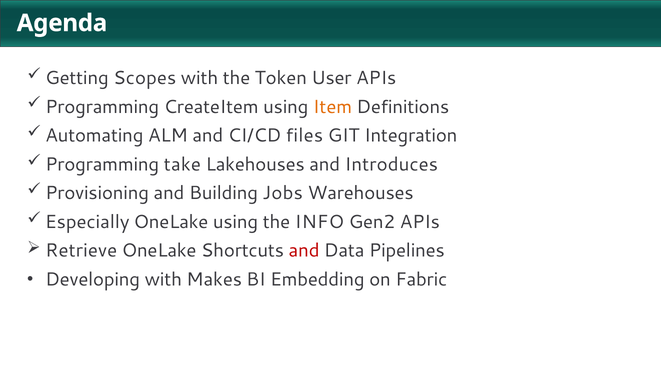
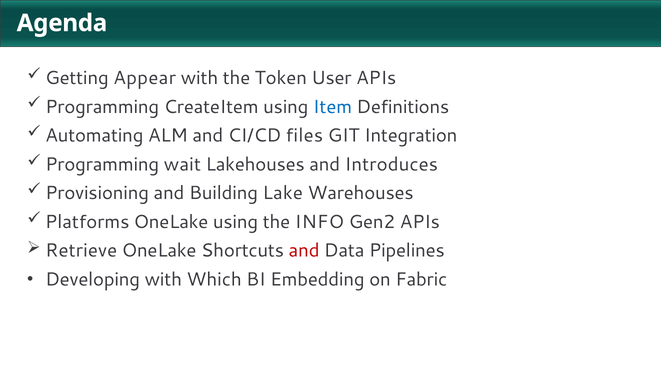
Scopes: Scopes -> Appear (145, 78)
Item colour: orange -> blue (332, 107)
take: take -> wait (182, 164)
Jobs: Jobs -> Lake (283, 193)
Especially: Especially -> Platforms (87, 222)
Makes: Makes -> Which (214, 279)
